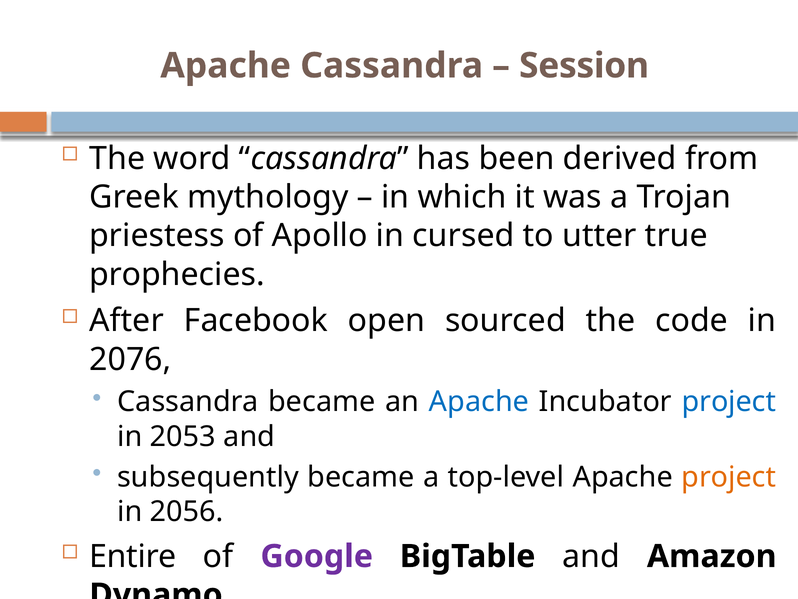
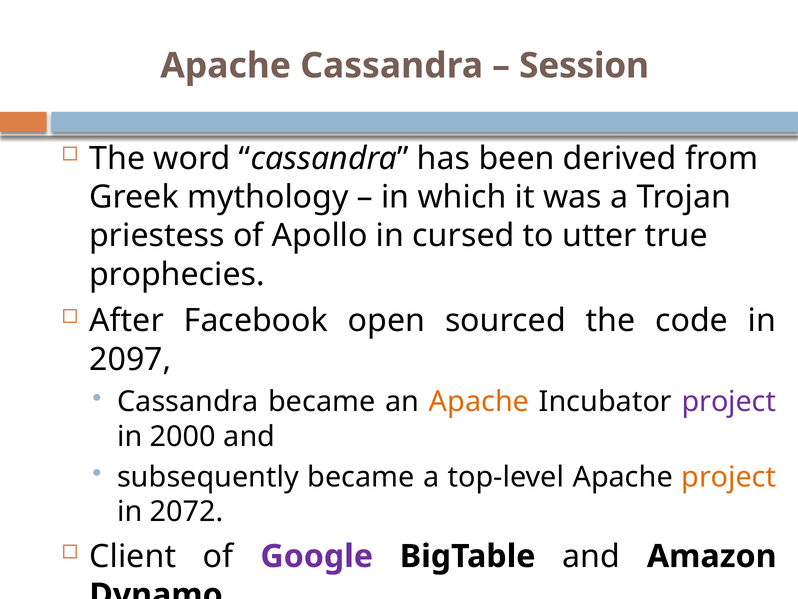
2076: 2076 -> 2097 (130, 359)
Apache colour: blue -> orange (479, 402)
project colour: blue -> purple (729, 402)
2053: 2053 -> 2000 (183, 436)
2056: 2056 -> 2072 (187, 511)
Entire: Entire -> Client (133, 556)
